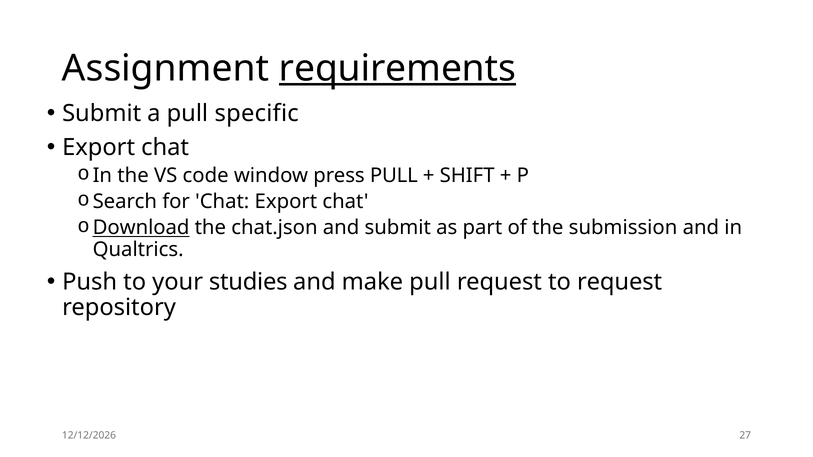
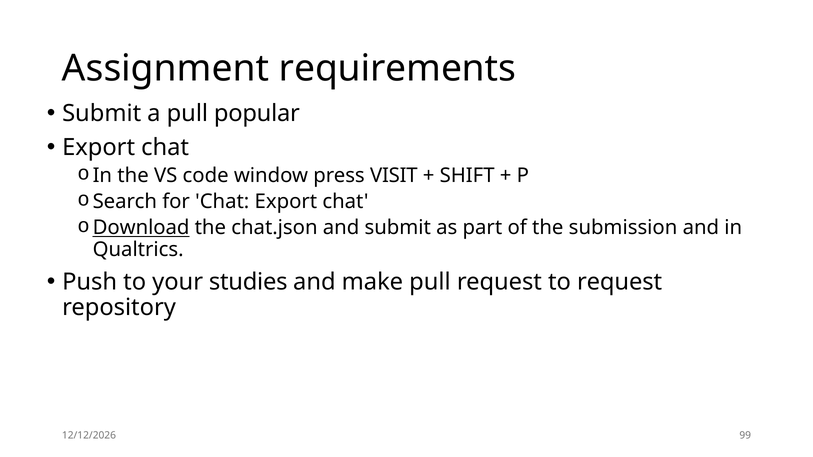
requirements underline: present -> none (397, 68)
specific: specific -> popular (257, 113)
press PULL: PULL -> VISIT (394, 176)
27: 27 -> 99 (745, 436)
